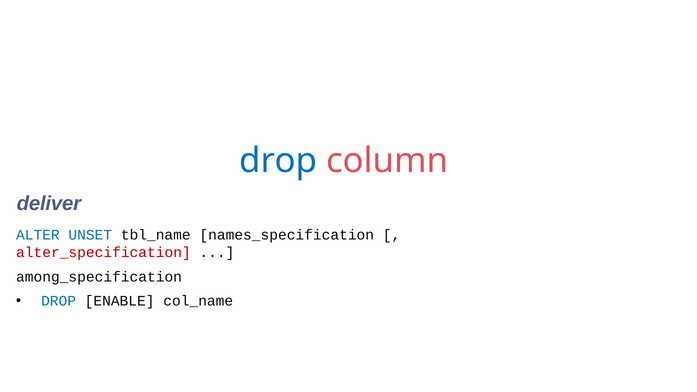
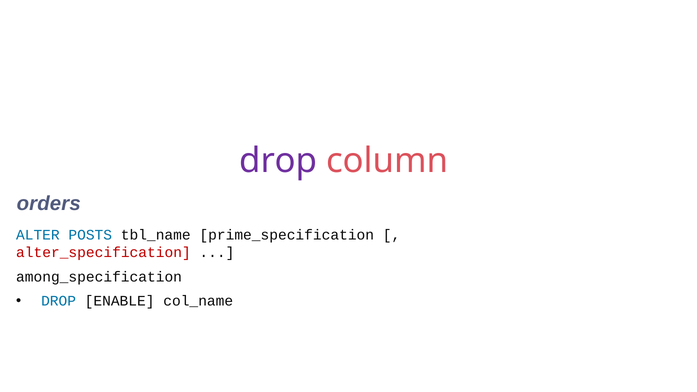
drop colour: blue -> purple (278, 161)
deliver: deliver -> orders (49, 203)
UNSET: UNSET -> POSTS (90, 235)
names_specification: names_specification -> prime_specification (287, 235)
